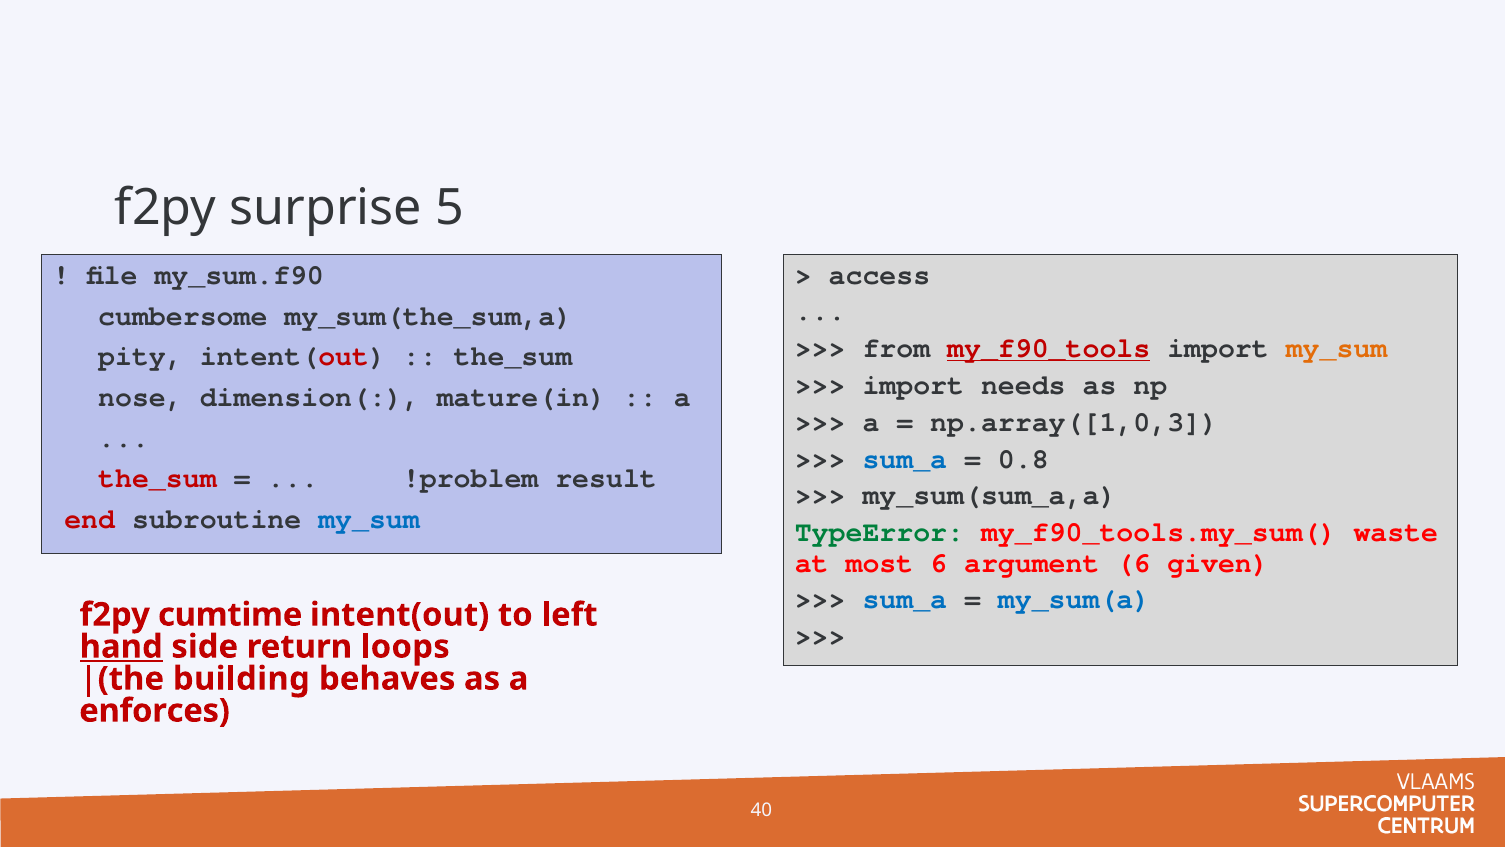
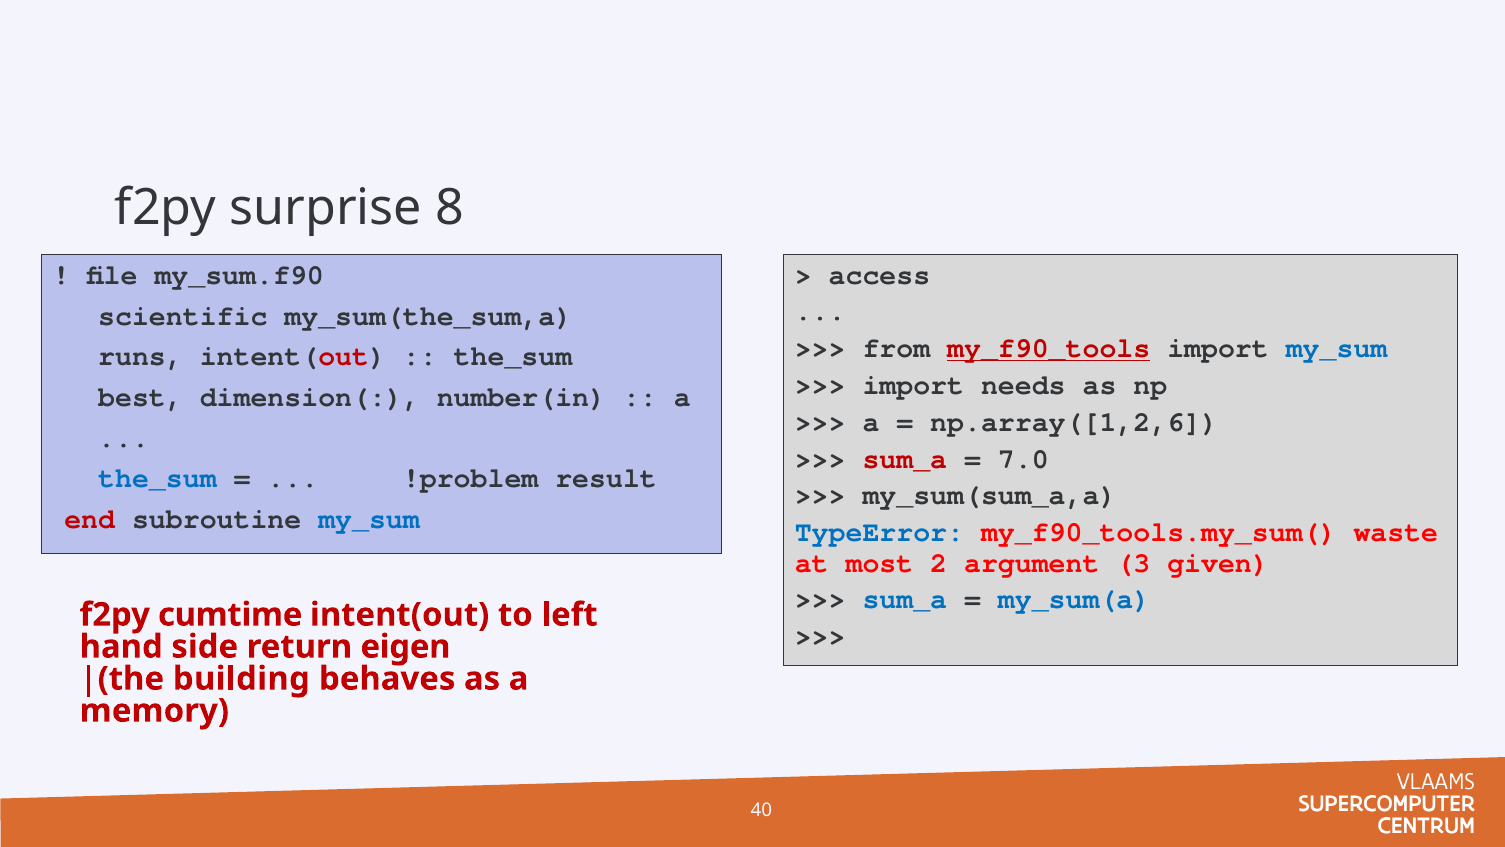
5: 5 -> 8 (449, 208)
cumbersome: cumbersome -> scientific (183, 316)
my_sum colour: orange -> blue (1337, 348)
pity: pity -> runs (140, 356)
nose: nose -> best (140, 397)
mature(in: mature(in -> number(in (521, 397)
np.array([1,0,3: np.array([1,0,3 -> np.array([1,2,6 (1074, 422)
sum_a colour: blue -> red (905, 458)
0.8: 0.8 -> 7.0 (1023, 458)
the_sum colour: red -> blue (157, 478)
TypeError colour: green -> blue (879, 532)
most 6: 6 -> 2 (939, 562)
argument 6: 6 -> 3 (1133, 562)
hand underline: present -> none (121, 646)
loops: loops -> eigen (405, 646)
enforces: enforces -> memory (154, 710)
